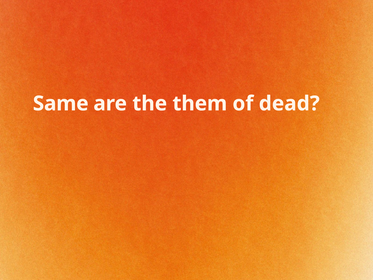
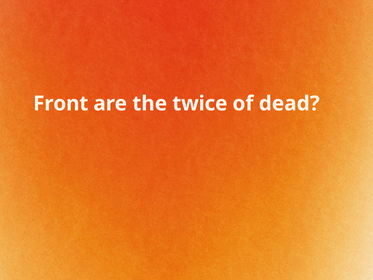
Same: Same -> Front (61, 103)
them: them -> twice (200, 103)
